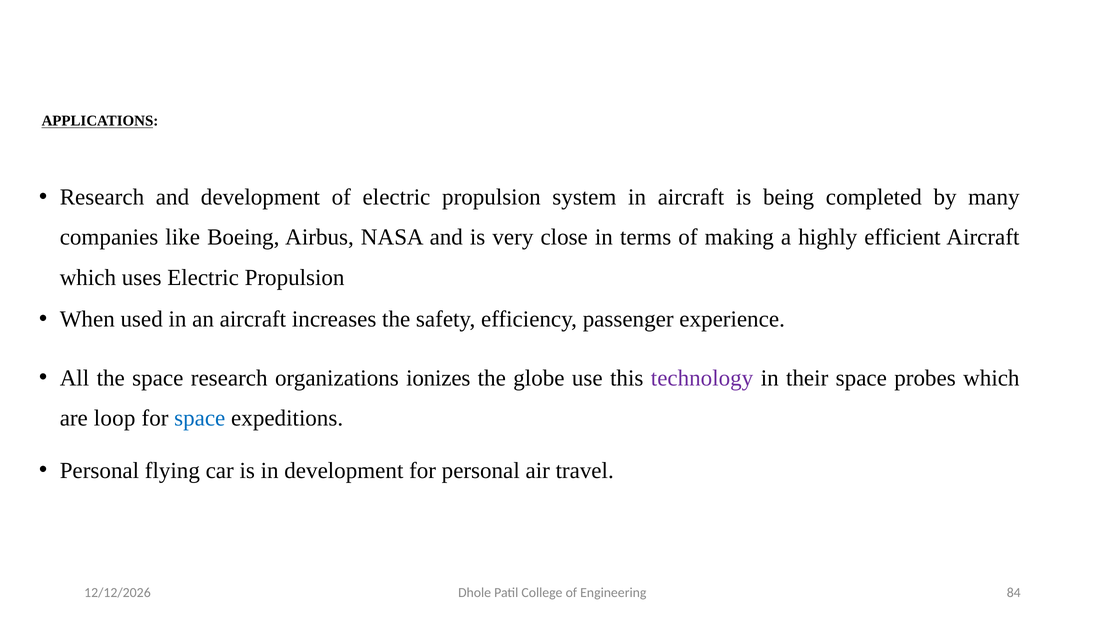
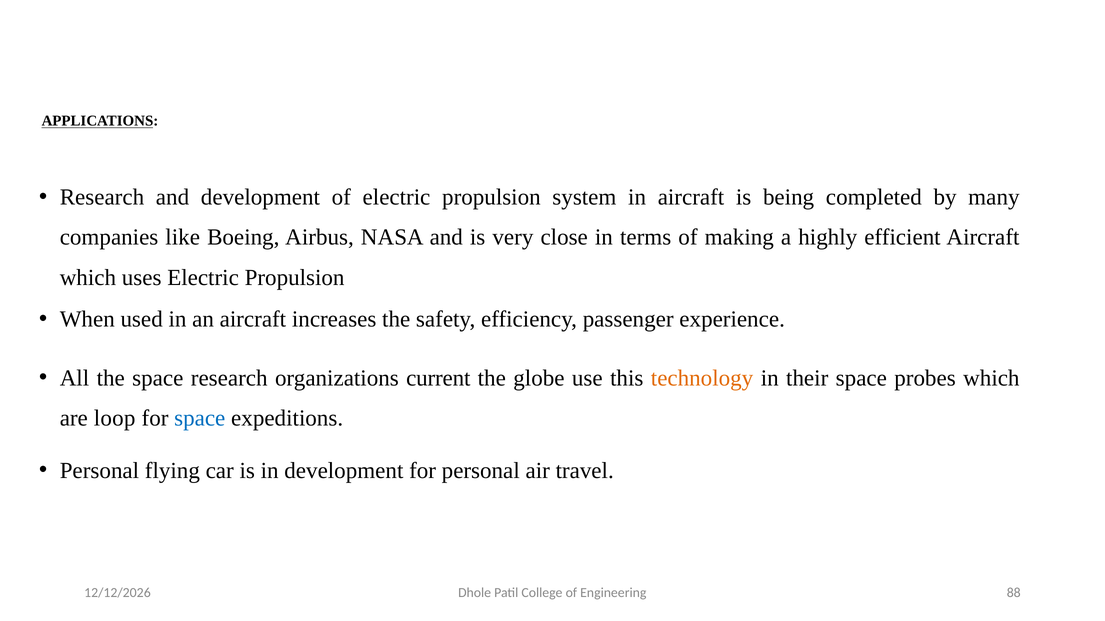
ionizes: ionizes -> current (438, 378)
technology colour: purple -> orange (702, 378)
84: 84 -> 88 (1014, 593)
